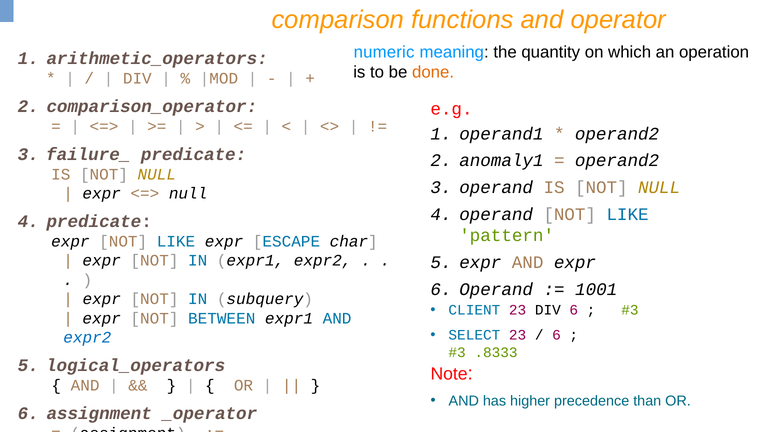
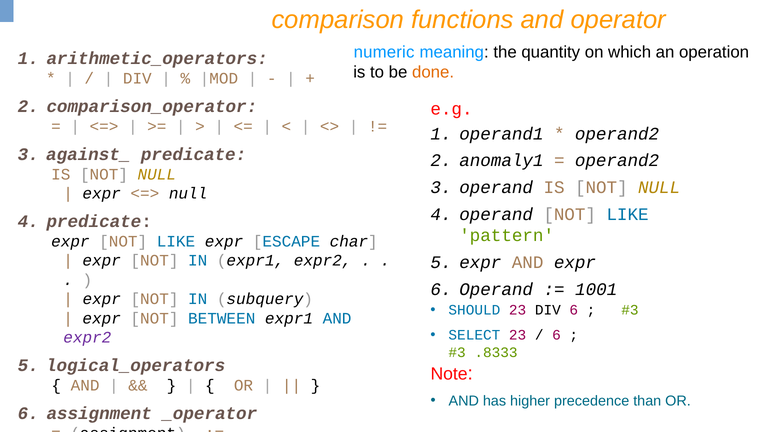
failure_: failure_ -> against_ (88, 154)
CLIENT: CLIENT -> SHOULD (474, 310)
expr2 colour: blue -> purple (87, 337)
